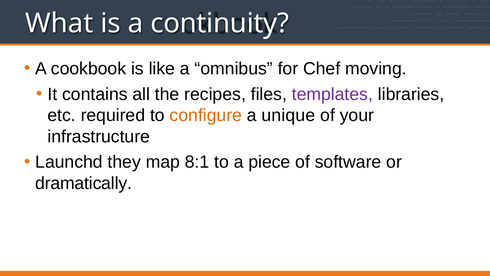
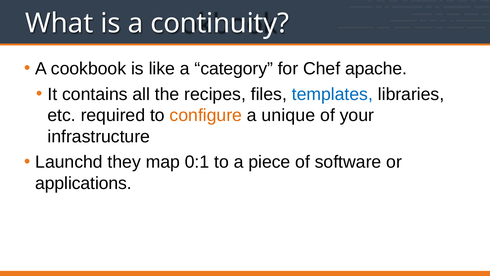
omnibus: omnibus -> category (234, 68)
moving: moving -> apache (376, 68)
templates colour: purple -> blue (332, 94)
8:1: 8:1 -> 0:1 (197, 162)
dramatically: dramatically -> applications (84, 183)
